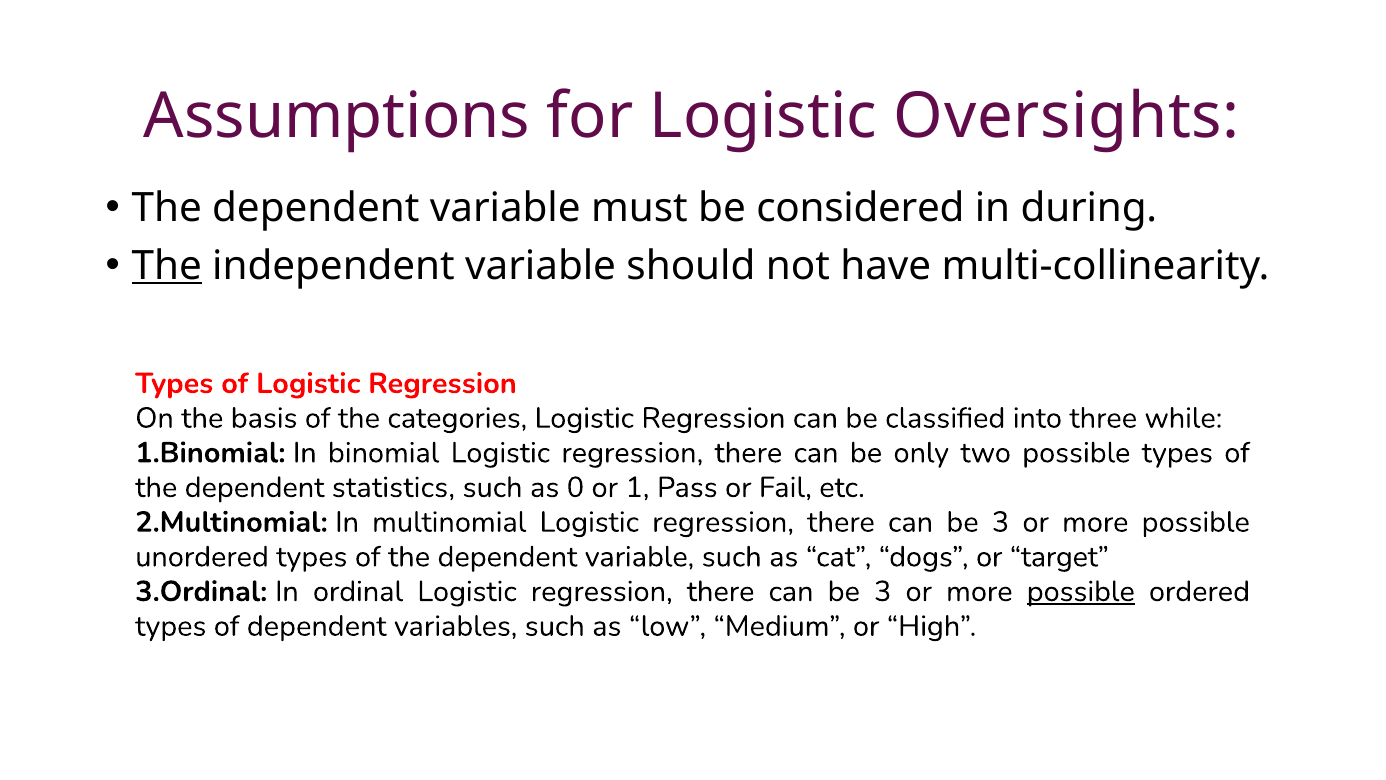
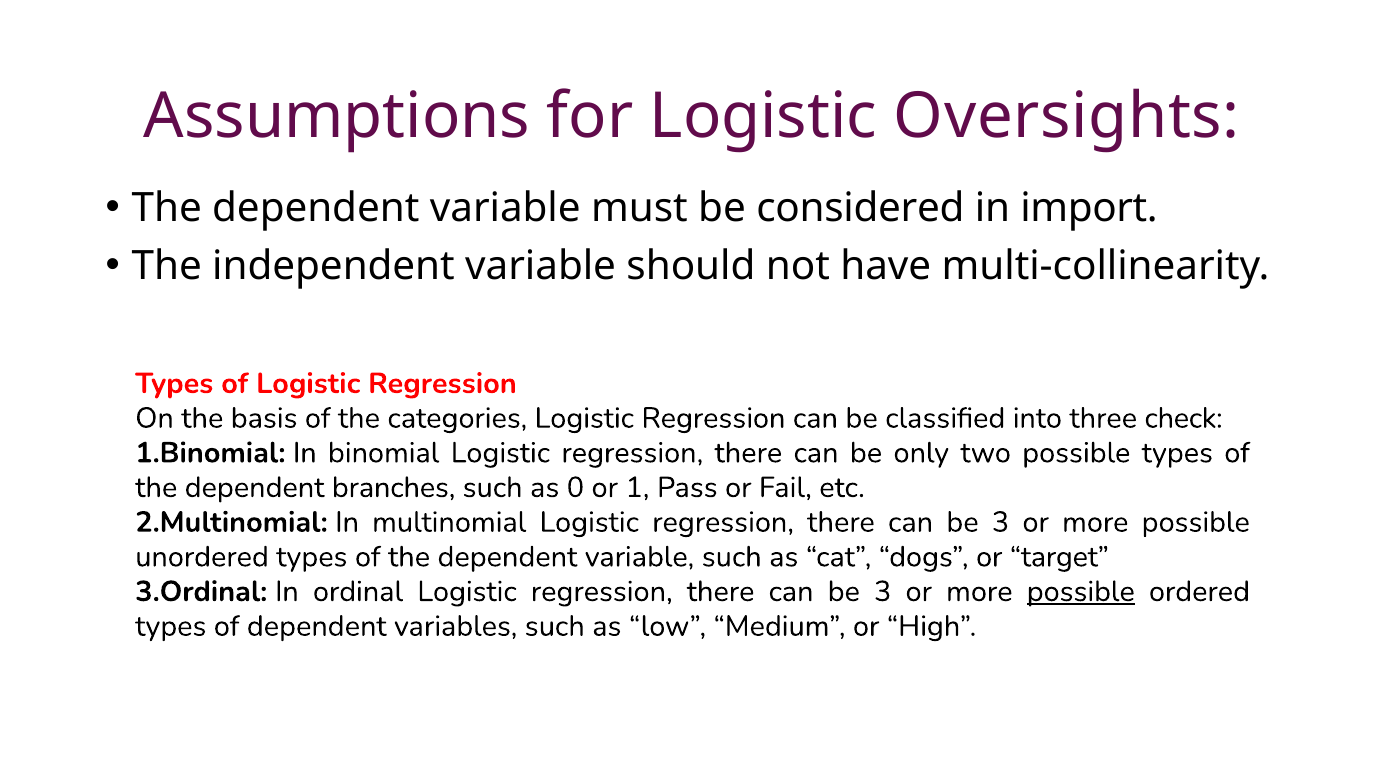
during: during -> import (1089, 208)
The underline: present -> none (167, 266)
while: while -> check (1184, 418)
statistics: statistics -> branches (394, 487)
